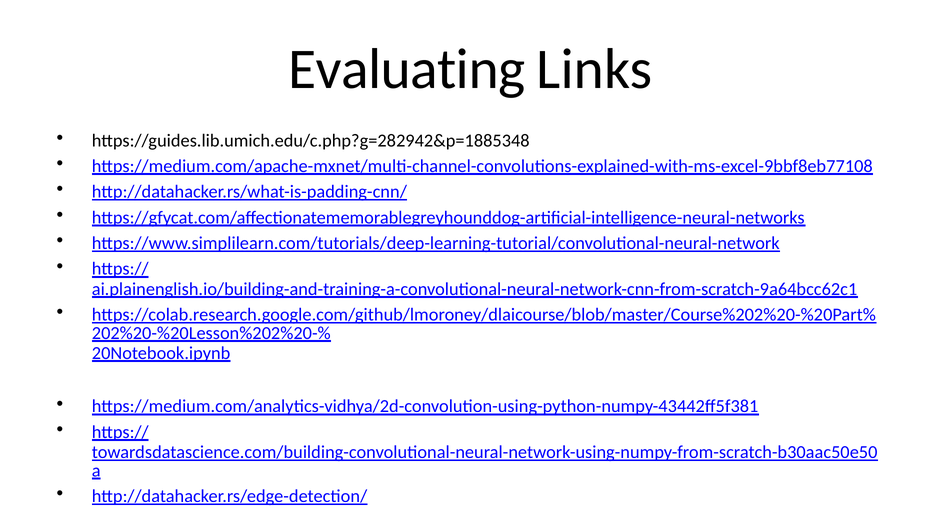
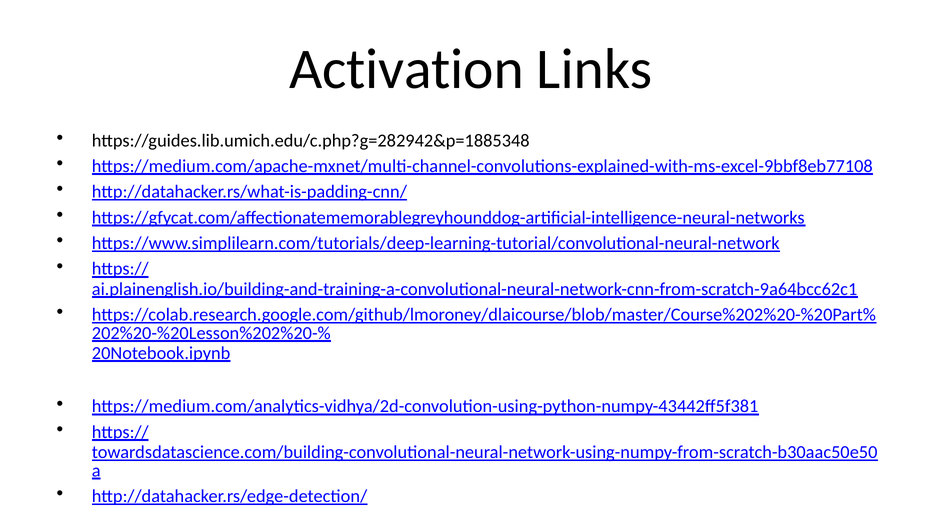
Evaluating: Evaluating -> Activation (407, 69)
